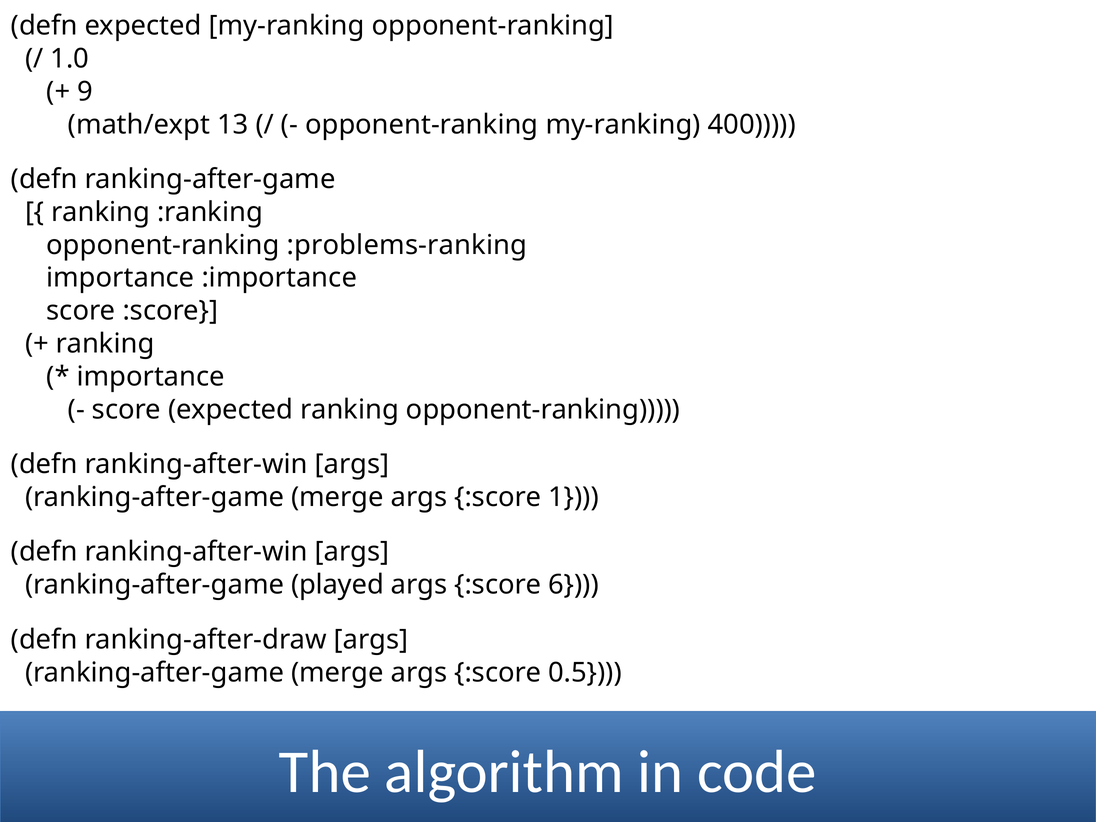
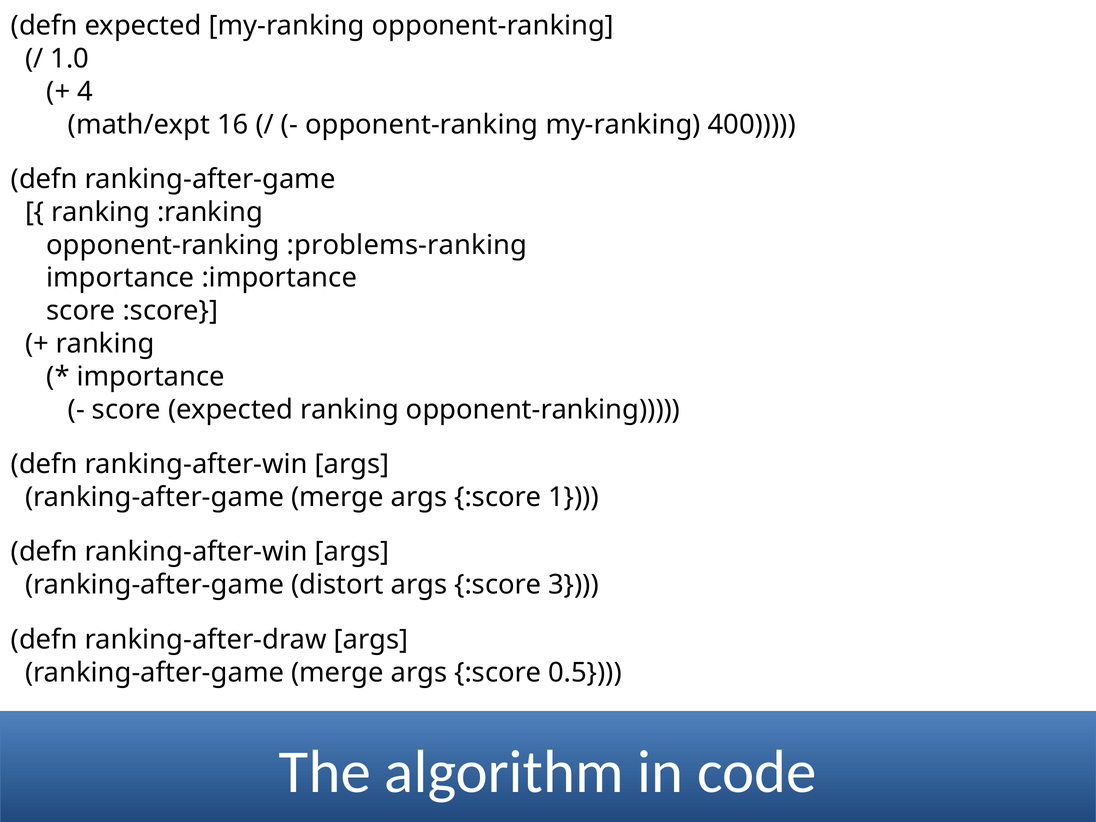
9: 9 -> 4 (85, 92)
13: 13 -> 16 (233, 125)
played: played -> distort (337, 585)
6: 6 -> 3 (574, 585)
